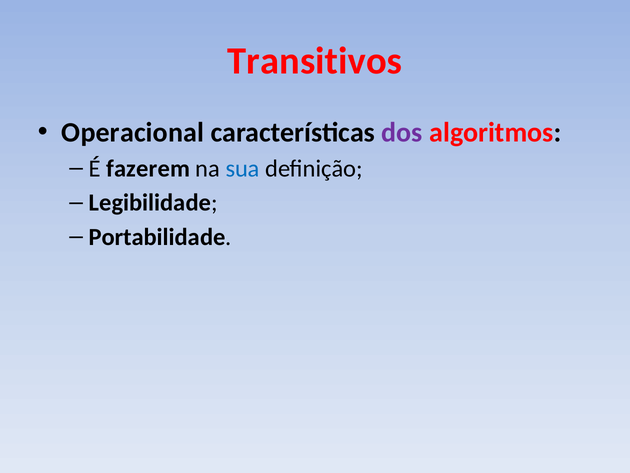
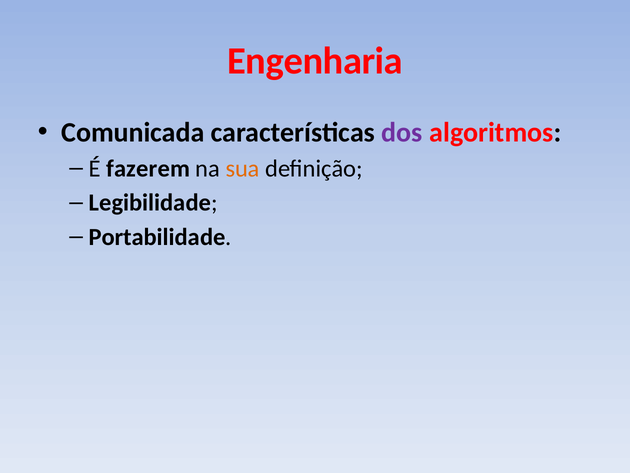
Transitivos: Transitivos -> Engenharia (315, 61)
Operacional: Operacional -> Comunicada (133, 132)
sua colour: blue -> orange (243, 168)
